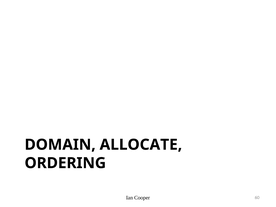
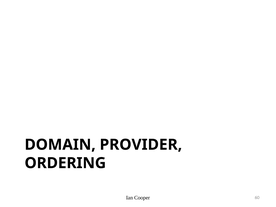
ALLOCATE: ALLOCATE -> PROVIDER (141, 145)
